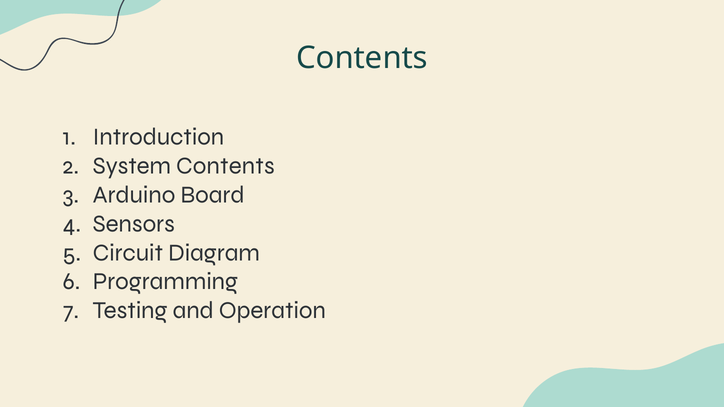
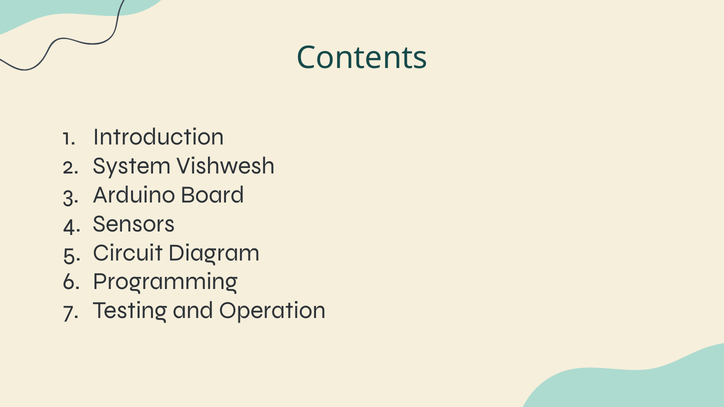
System Contents: Contents -> Vishwesh (226, 166)
